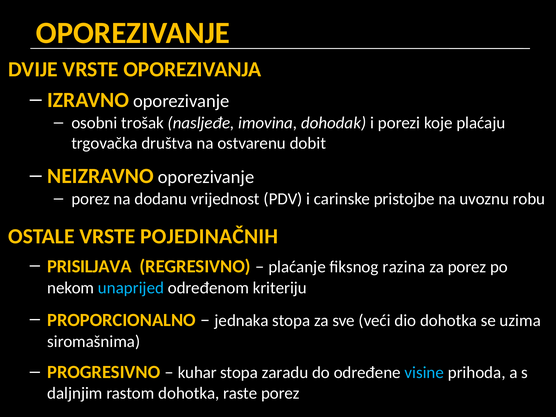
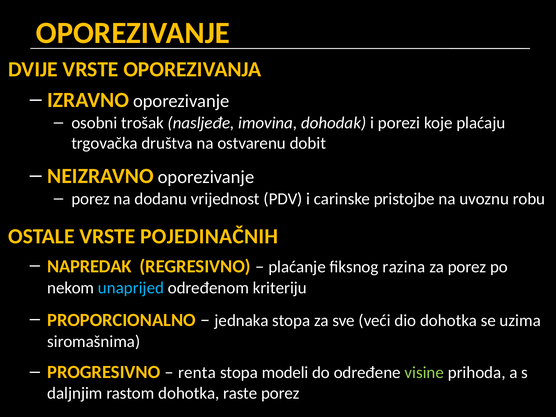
PRISILJAVA: PRISILJAVA -> NAPREDAK (89, 266)
kuhar: kuhar -> renta (197, 373)
zaradu: zaradu -> modeli (285, 373)
visine colour: light blue -> light green (424, 373)
